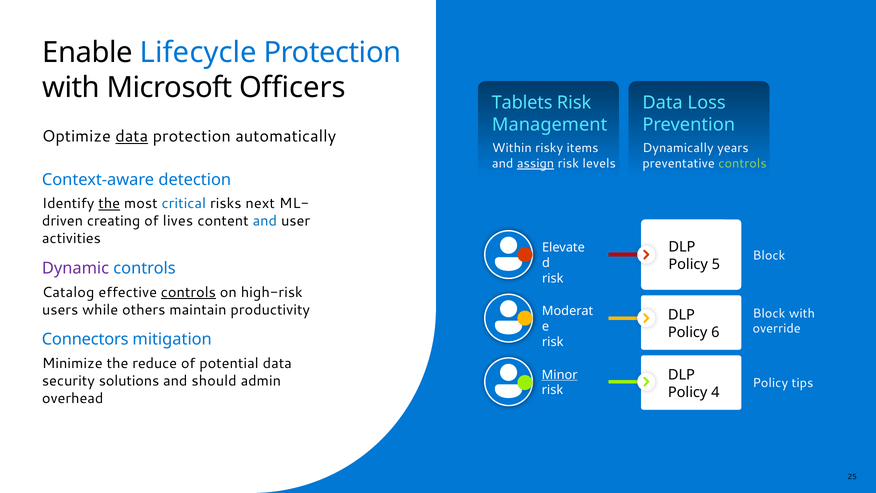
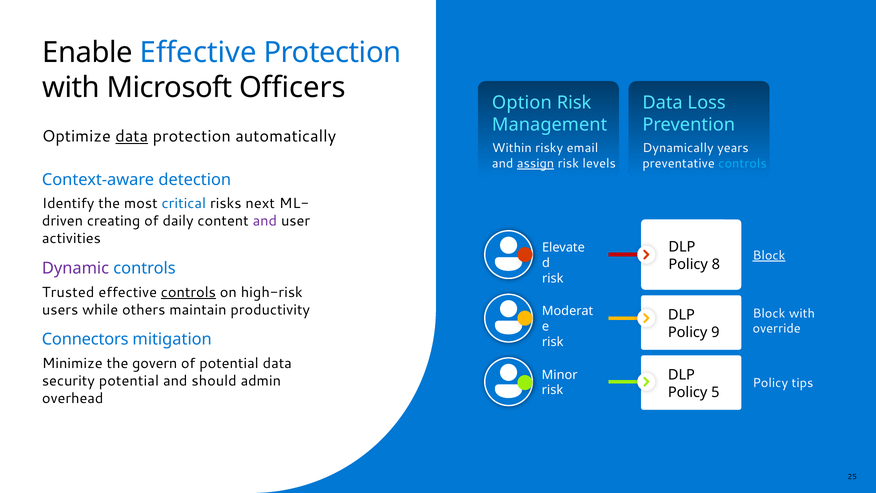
Enable Lifecycle: Lifecycle -> Effective (198, 52)
Tablets: Tablets -> Option (522, 103)
items: items -> email (583, 148)
controls colour: light green -> light blue (743, 163)
the underline: present -> none (109, 204)
lives: lives -> daily (178, 221)
and colour: blue -> purple (265, 221)
Block underline: none -> present (769, 255)
5: 5 -> 8 (716, 264)
Catalog: Catalog -> Trusted (68, 292)
6: 6 -> 9 (715, 332)
reduce: reduce -> govern (155, 363)
Minor underline: present -> none (560, 375)
security solutions: solutions -> potential (129, 381)
4: 4 -> 5 (715, 392)
